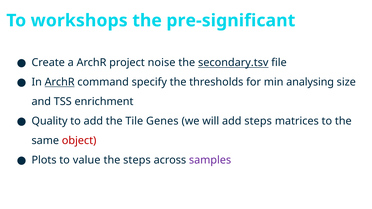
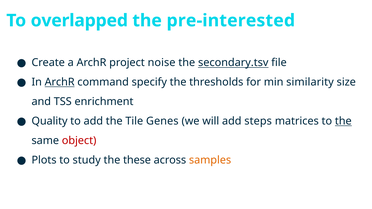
workshops: workshops -> overlapped (79, 21)
pre-significant: pre-significant -> pre-interested (231, 21)
analysing: analysing -> similarity (310, 82)
the underline: none -> present (343, 121)
value: value -> study (87, 160)
the steps: steps -> these (137, 160)
samples colour: purple -> orange (210, 160)
